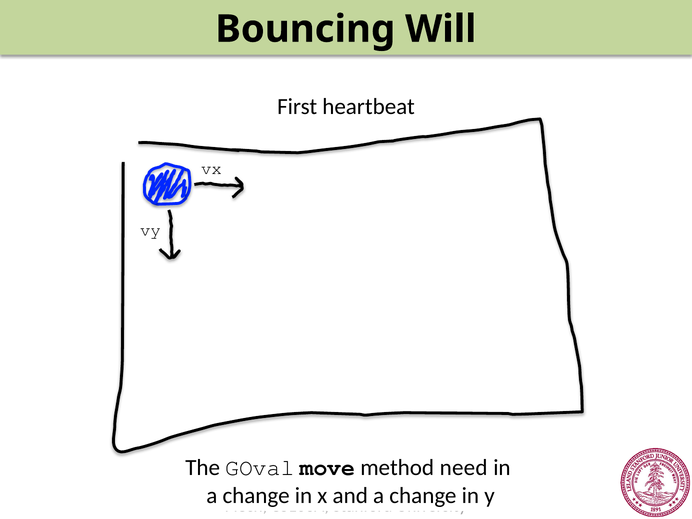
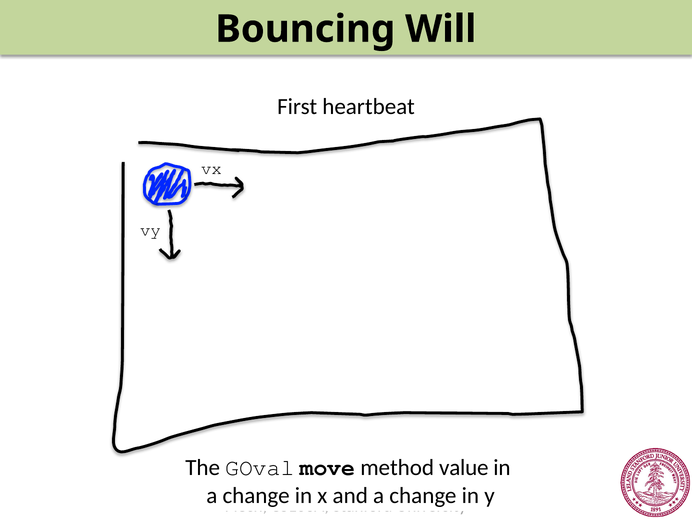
need: need -> value (464, 468)
